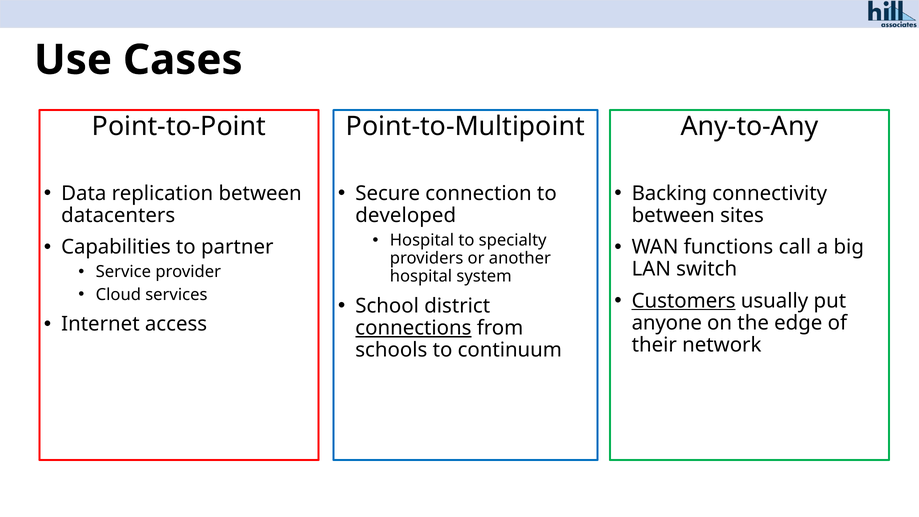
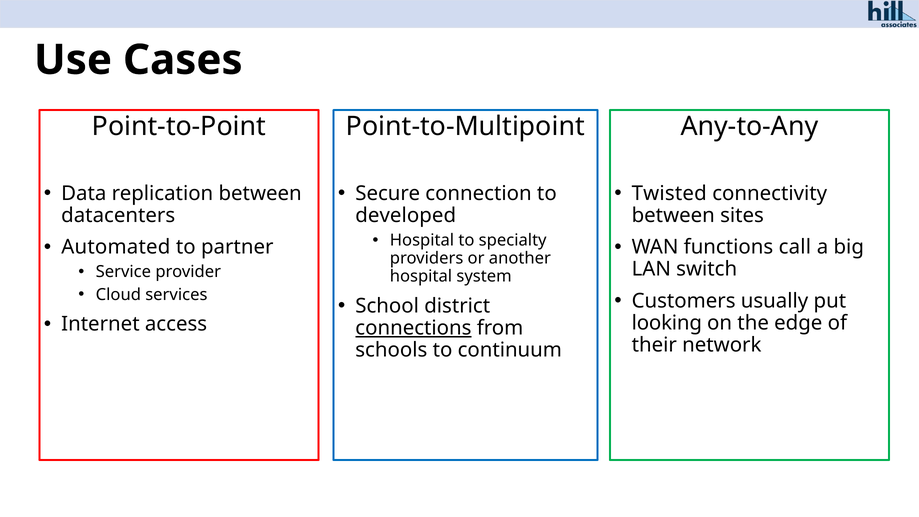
Backing: Backing -> Twisted (669, 193)
Capabilities: Capabilities -> Automated (116, 247)
Customers underline: present -> none (684, 301)
anyone: anyone -> looking (667, 323)
